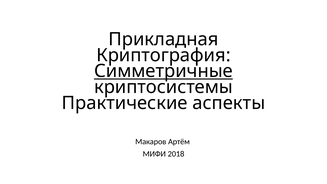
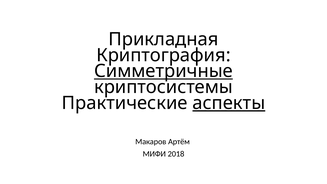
аспекты underline: none -> present (229, 103)
